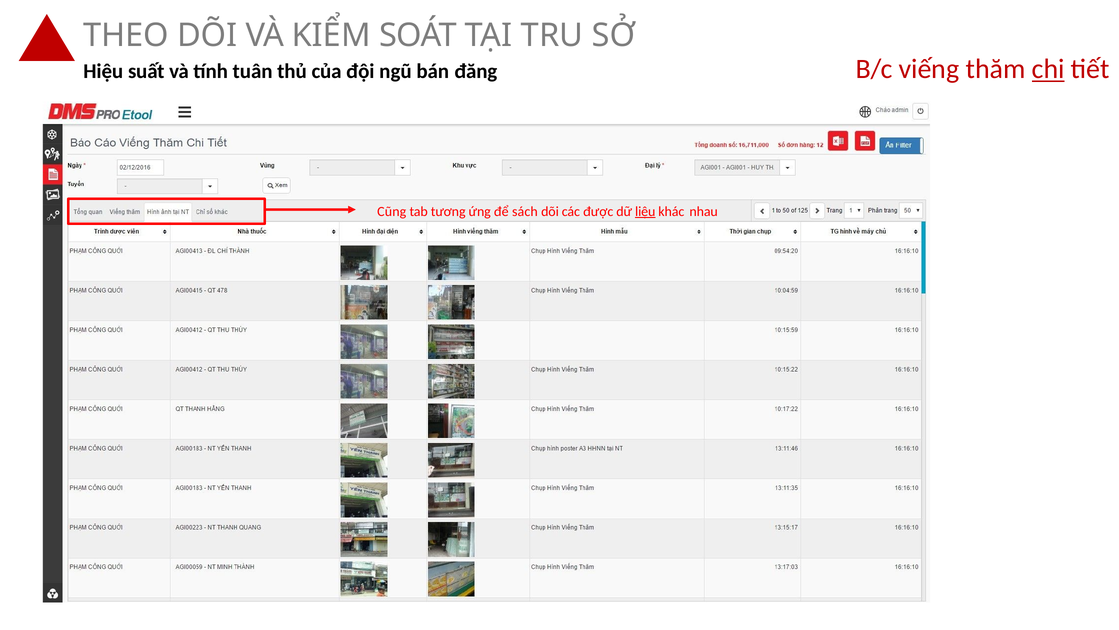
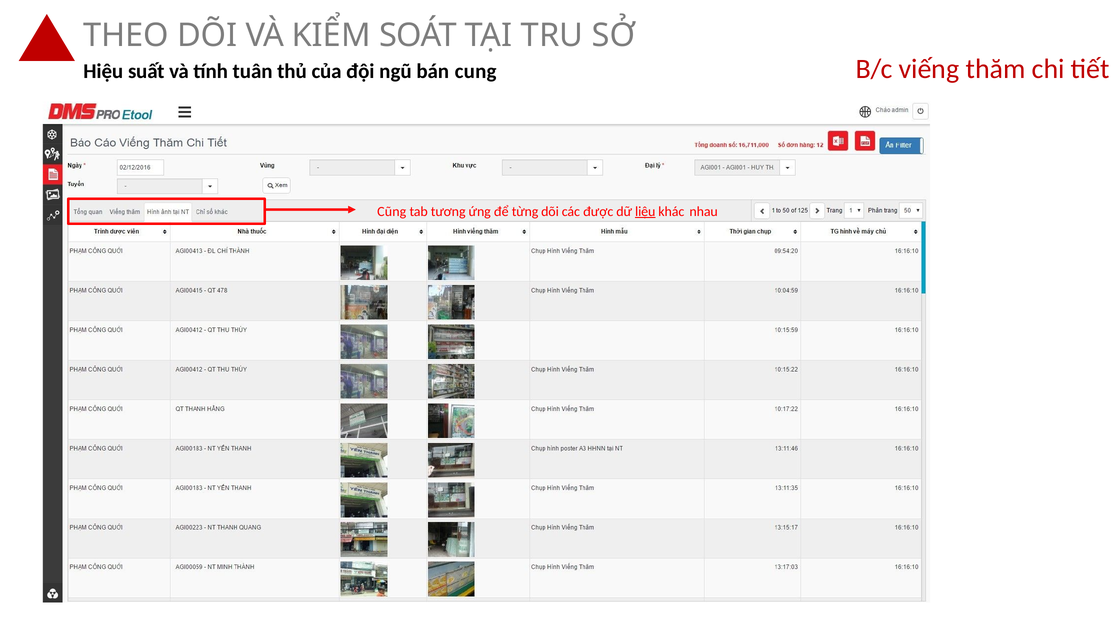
đăng: đăng -> cung (476, 71)
chi underline: present -> none (1048, 69)
sách: sách -> từng (525, 211)
